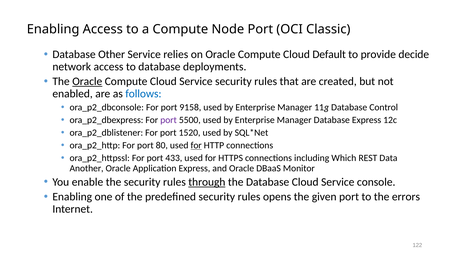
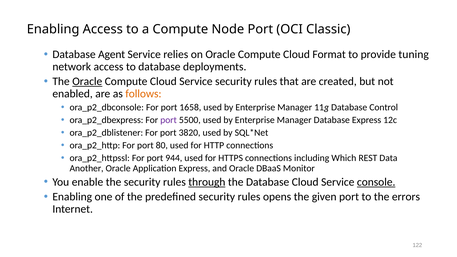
Other: Other -> Agent (112, 54)
Default: Default -> Format (329, 54)
decide: decide -> tuning (414, 54)
follows colour: blue -> orange (143, 94)
9158: 9158 -> 1658 (190, 107)
1520: 1520 -> 3820 (190, 133)
for underline: present -> none (196, 145)
433: 433 -> 944 (174, 158)
console underline: none -> present (376, 182)
